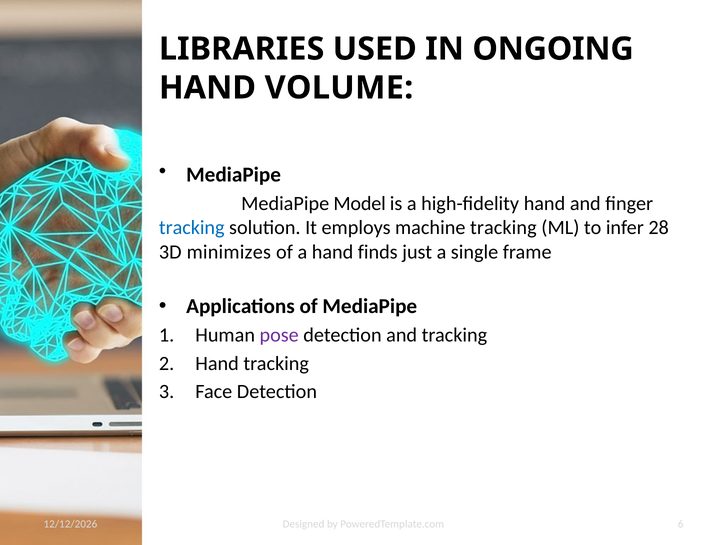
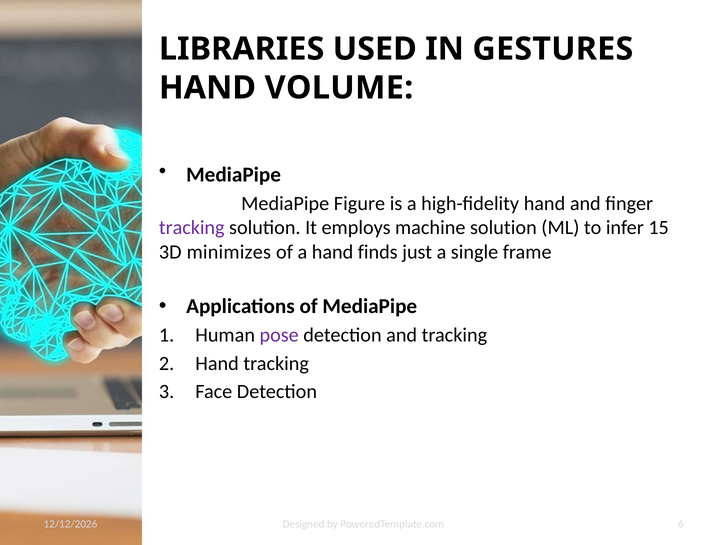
ONGOING: ONGOING -> GESTURES (553, 49)
Model: Model -> Figure (359, 204)
tracking colour: blue -> purple (192, 228)
machine tracking: tracking -> solution (503, 228)
28: 28 -> 15 (659, 228)
